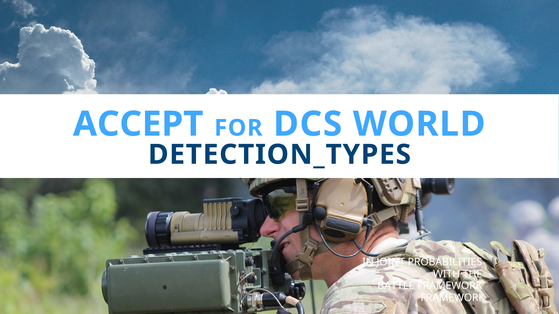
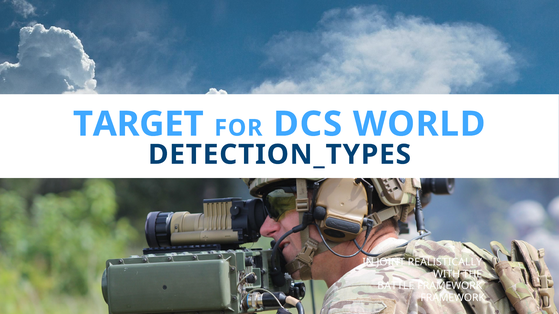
ACCEPT: ACCEPT -> TARGET (138, 124)
PROBABILITIES: PROBABILITIES -> REALISTICALLY (445, 262)
